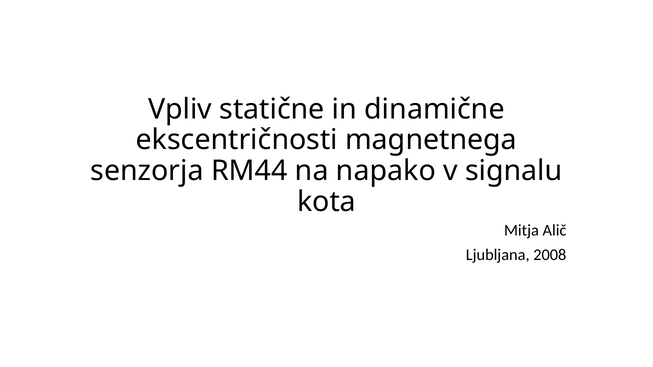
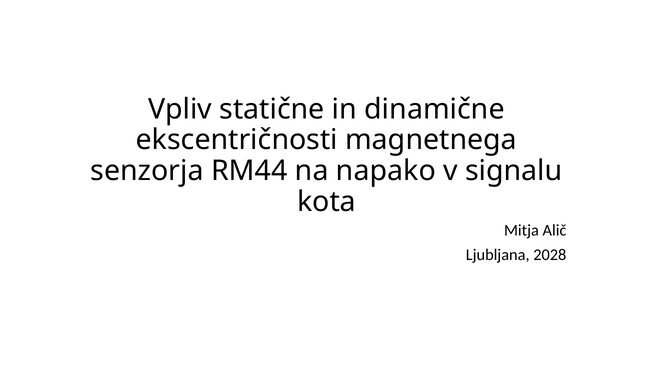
2008: 2008 -> 2028 (550, 255)
